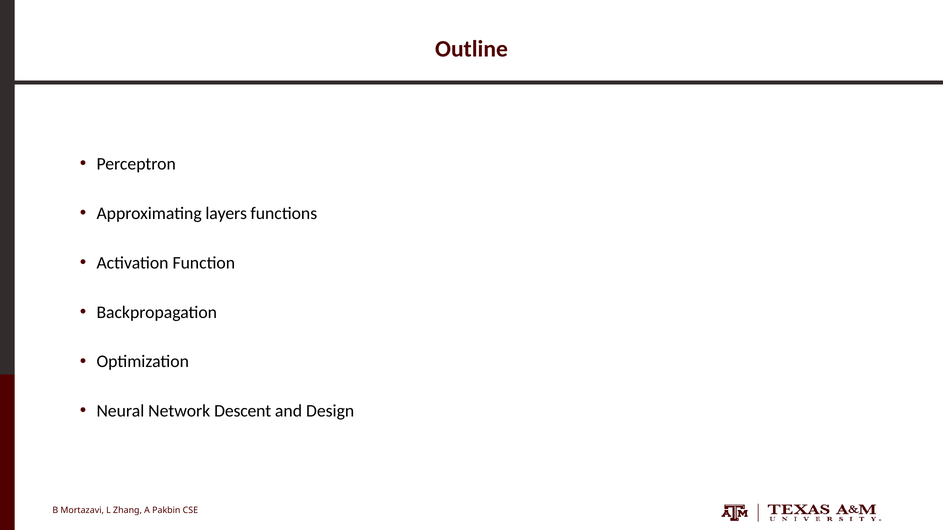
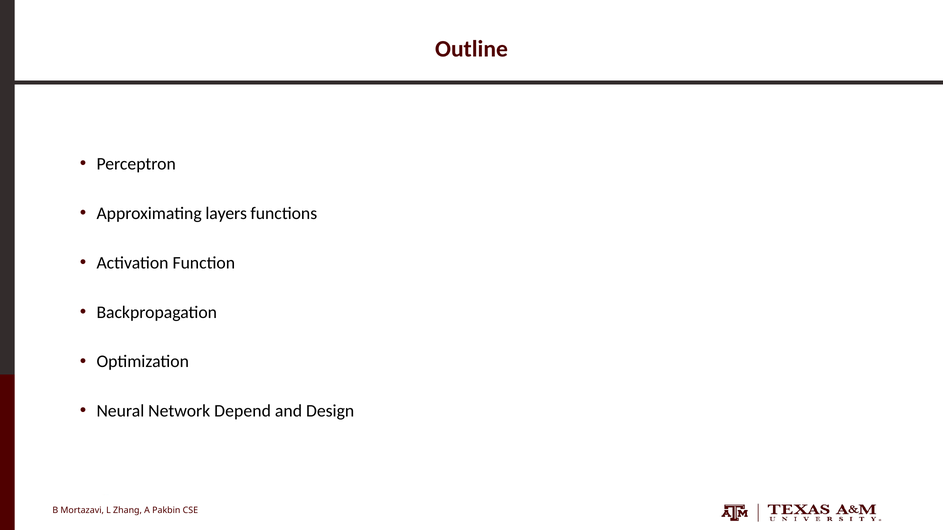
Descent: Descent -> Depend (243, 411)
